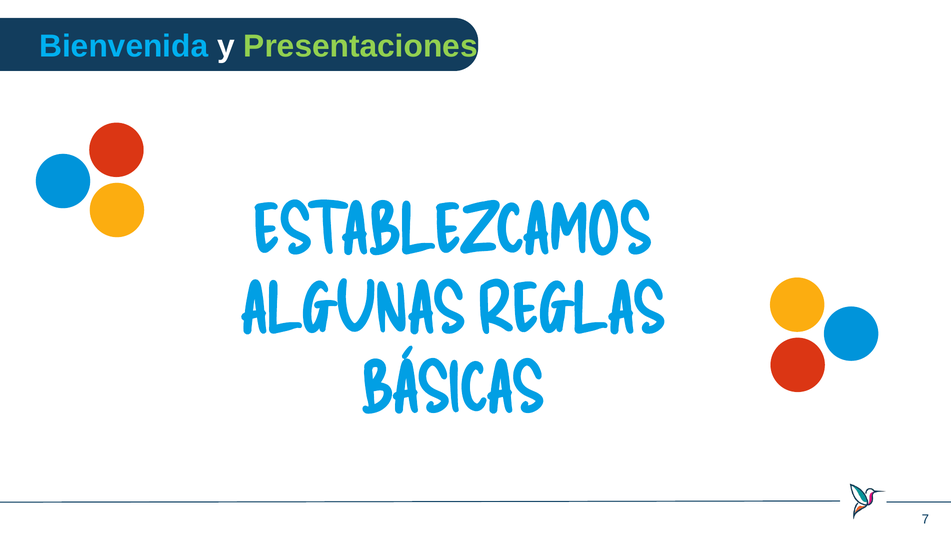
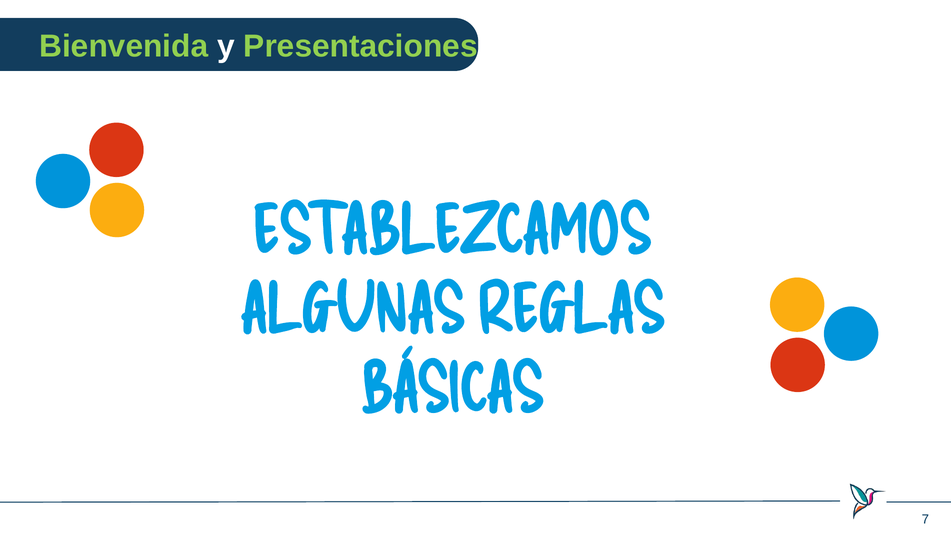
Bienvenida colour: light blue -> light green (124, 47)
